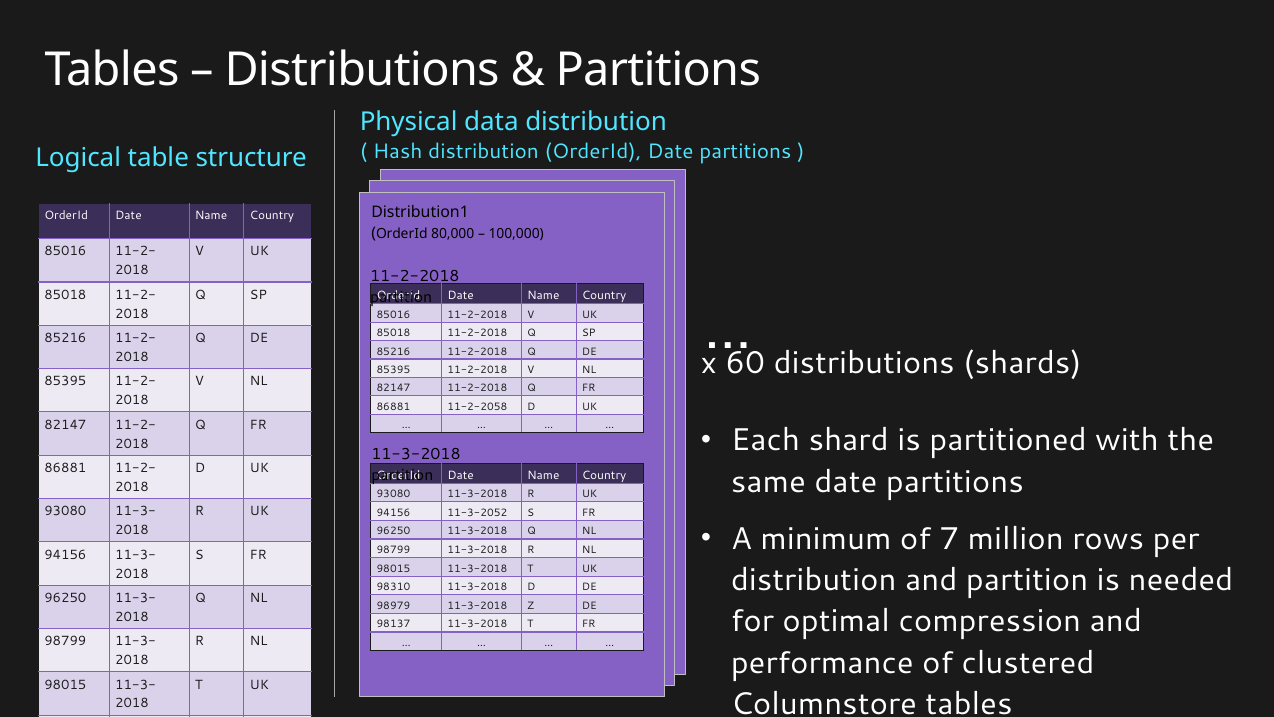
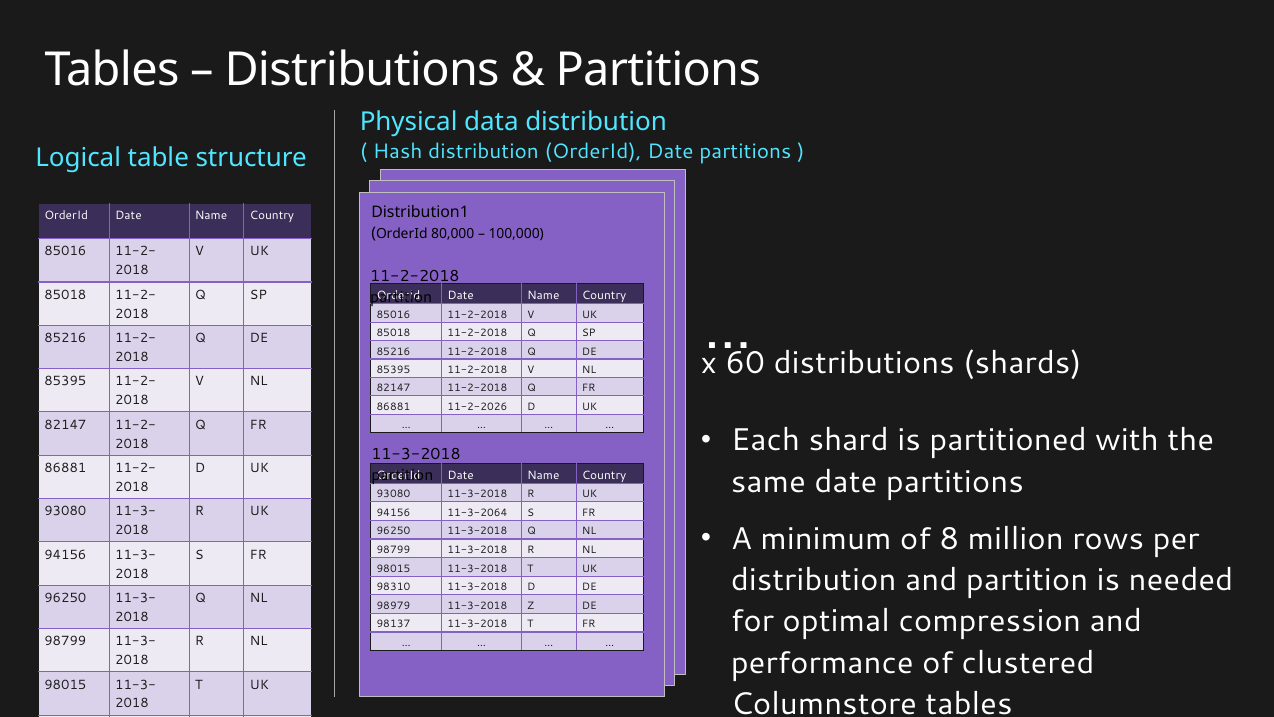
11-2-2058: 11-2-2058 -> 11-2-2026 (477, 407)
11-3-2052: 11-3-2052 -> 11-3-2064 (477, 512)
7: 7 -> 8 (949, 539)
